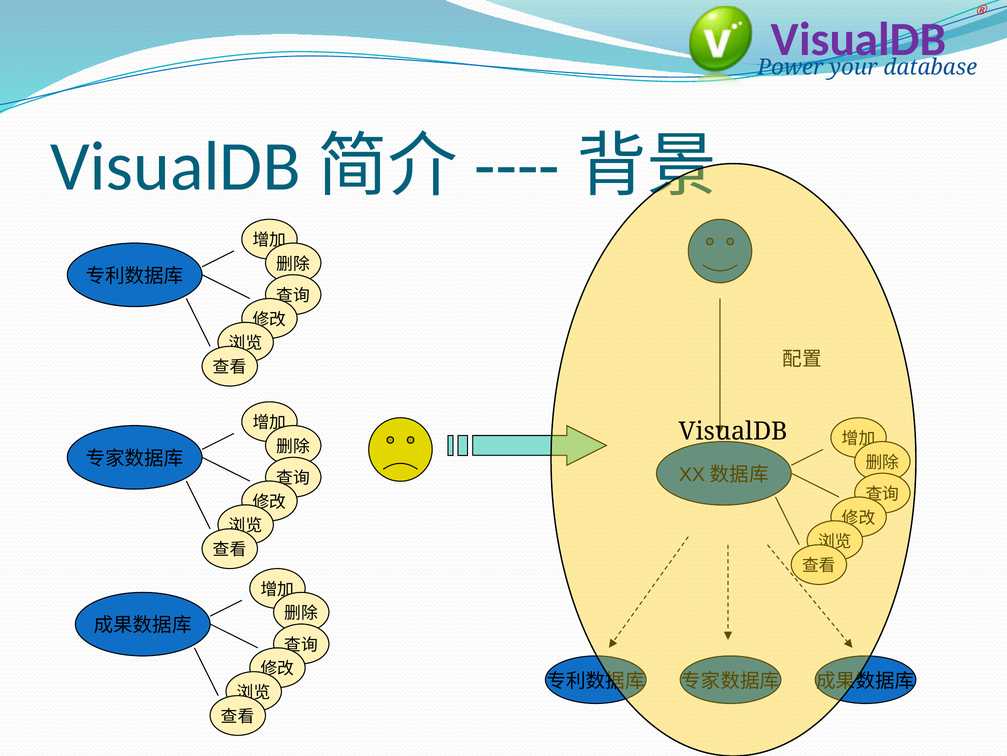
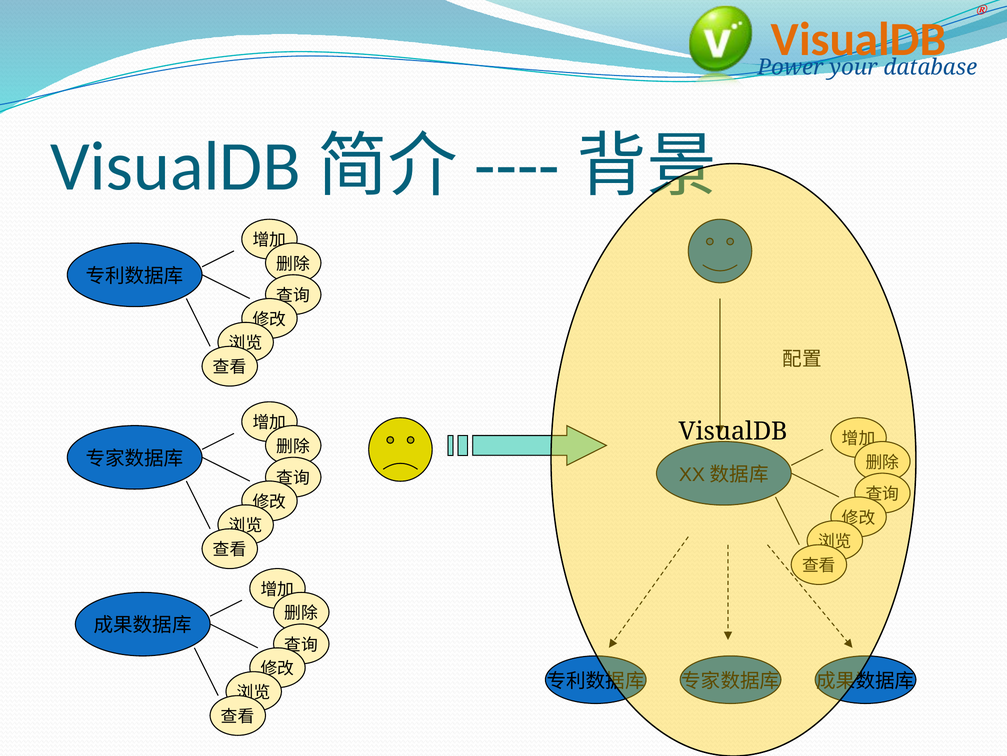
VisualDB colour: purple -> orange (859, 40)
